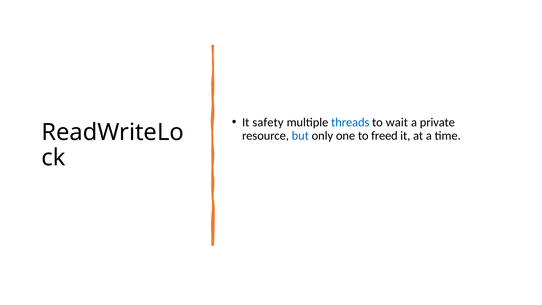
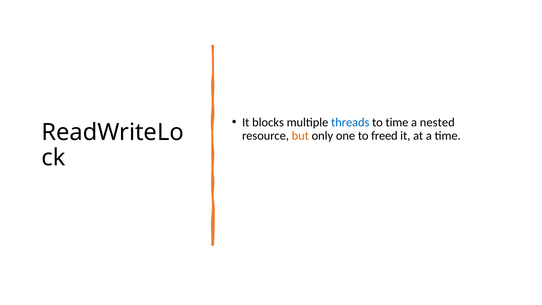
safety: safety -> blocks (268, 122)
to wait: wait -> time (397, 122)
private: private -> nested (437, 122)
but colour: blue -> orange (300, 136)
